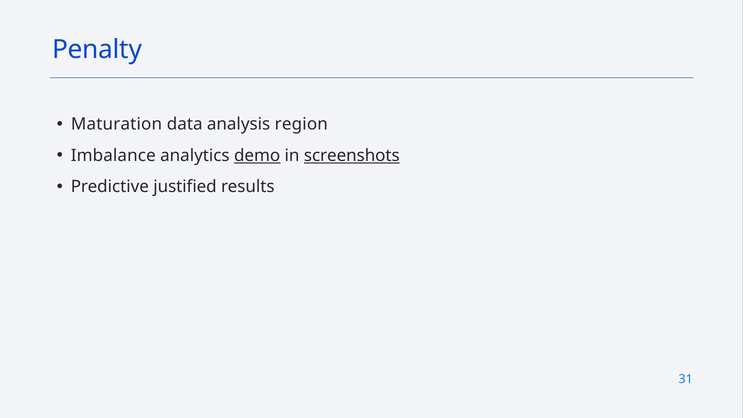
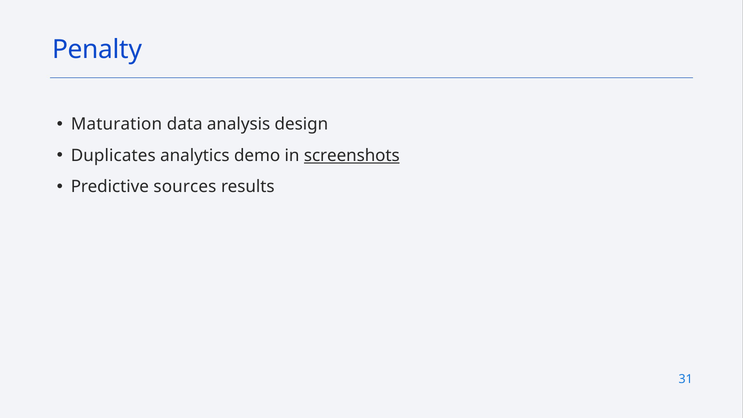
region: region -> design (301, 124)
Imbalance: Imbalance -> Duplicates (113, 156)
demo underline: present -> none (257, 156)
justified: justified -> sources (185, 187)
